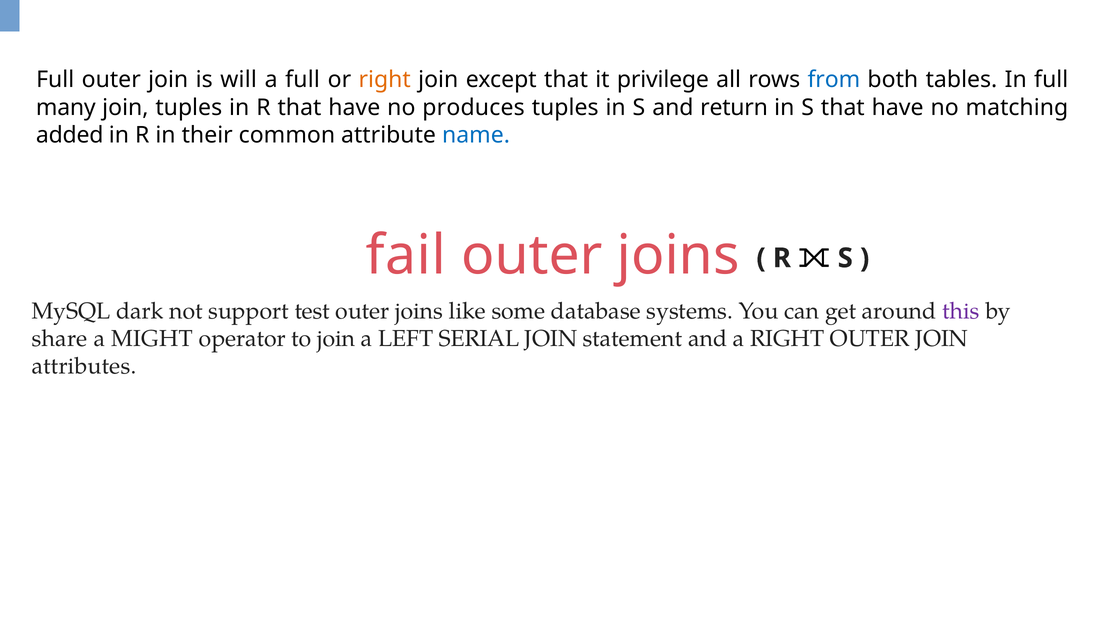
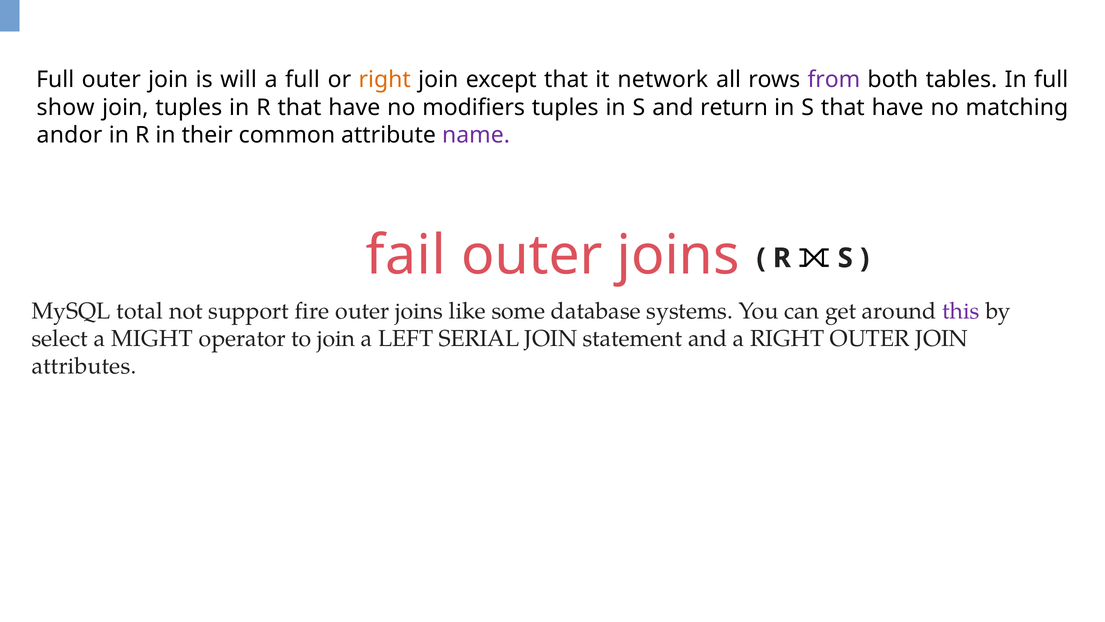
privilege: privilege -> network (663, 80)
from colour: blue -> purple (834, 80)
many: many -> show (66, 107)
produces: produces -> modifiers (474, 107)
added: added -> andor (69, 135)
name colour: blue -> purple (476, 135)
dark: dark -> total (140, 311)
test: test -> fire (312, 311)
share: share -> select (60, 338)
